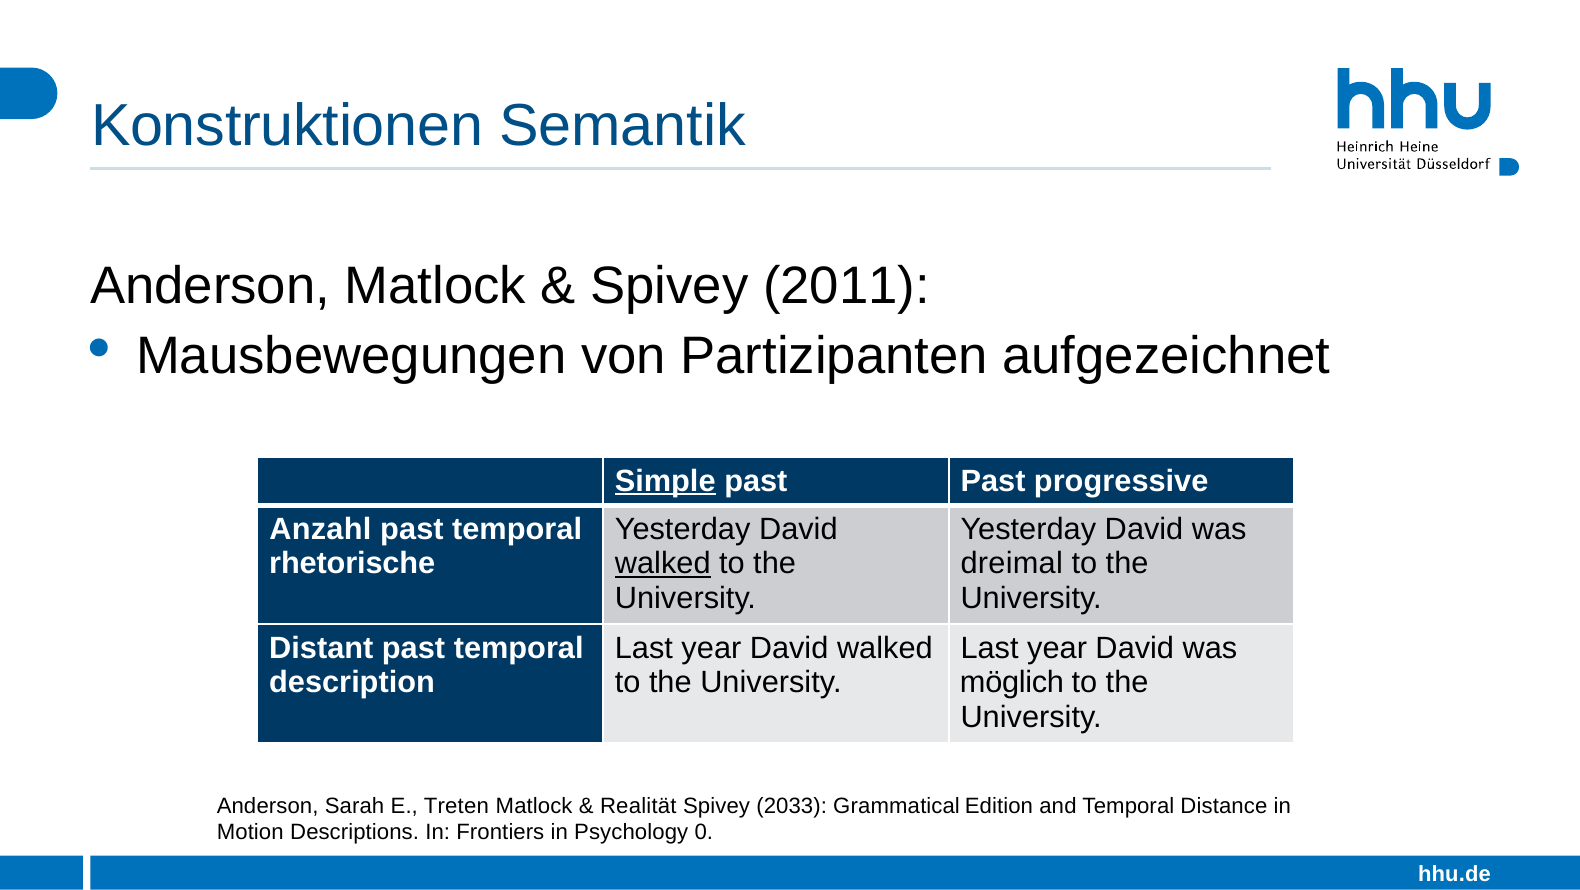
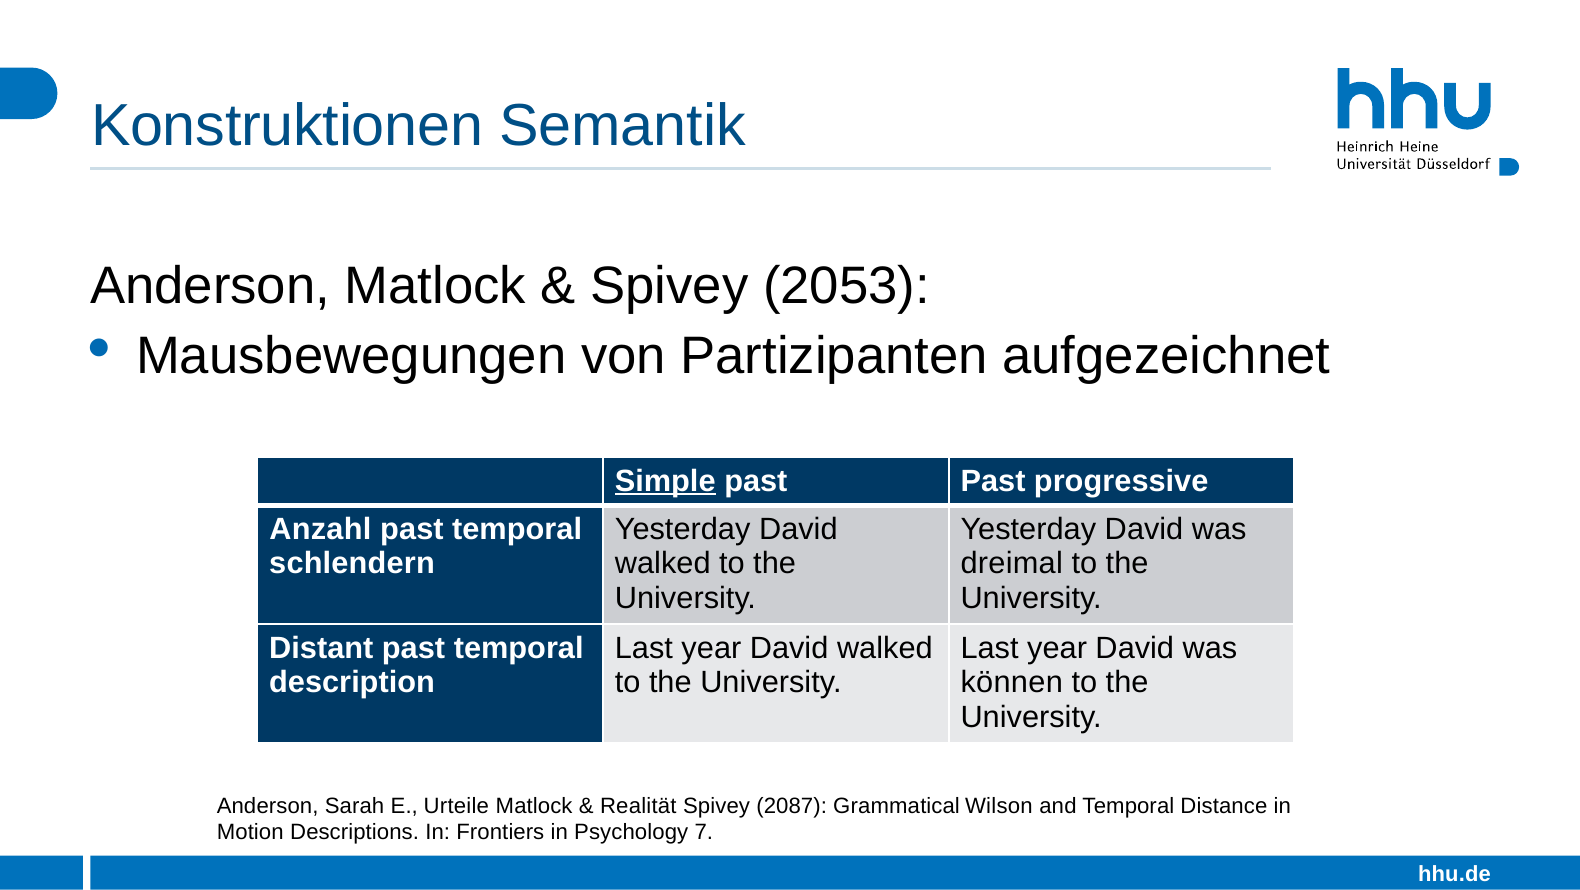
2011: 2011 -> 2053 (846, 286)
rhetorische: rhetorische -> schlendern (352, 564)
walked underline: present -> none (663, 564)
möglich: möglich -> können (1012, 682)
Treten: Treten -> Urteile (456, 806)
2033: 2033 -> 2087 (792, 806)
Edition: Edition -> Wilson (999, 806)
0: 0 -> 7 (704, 832)
